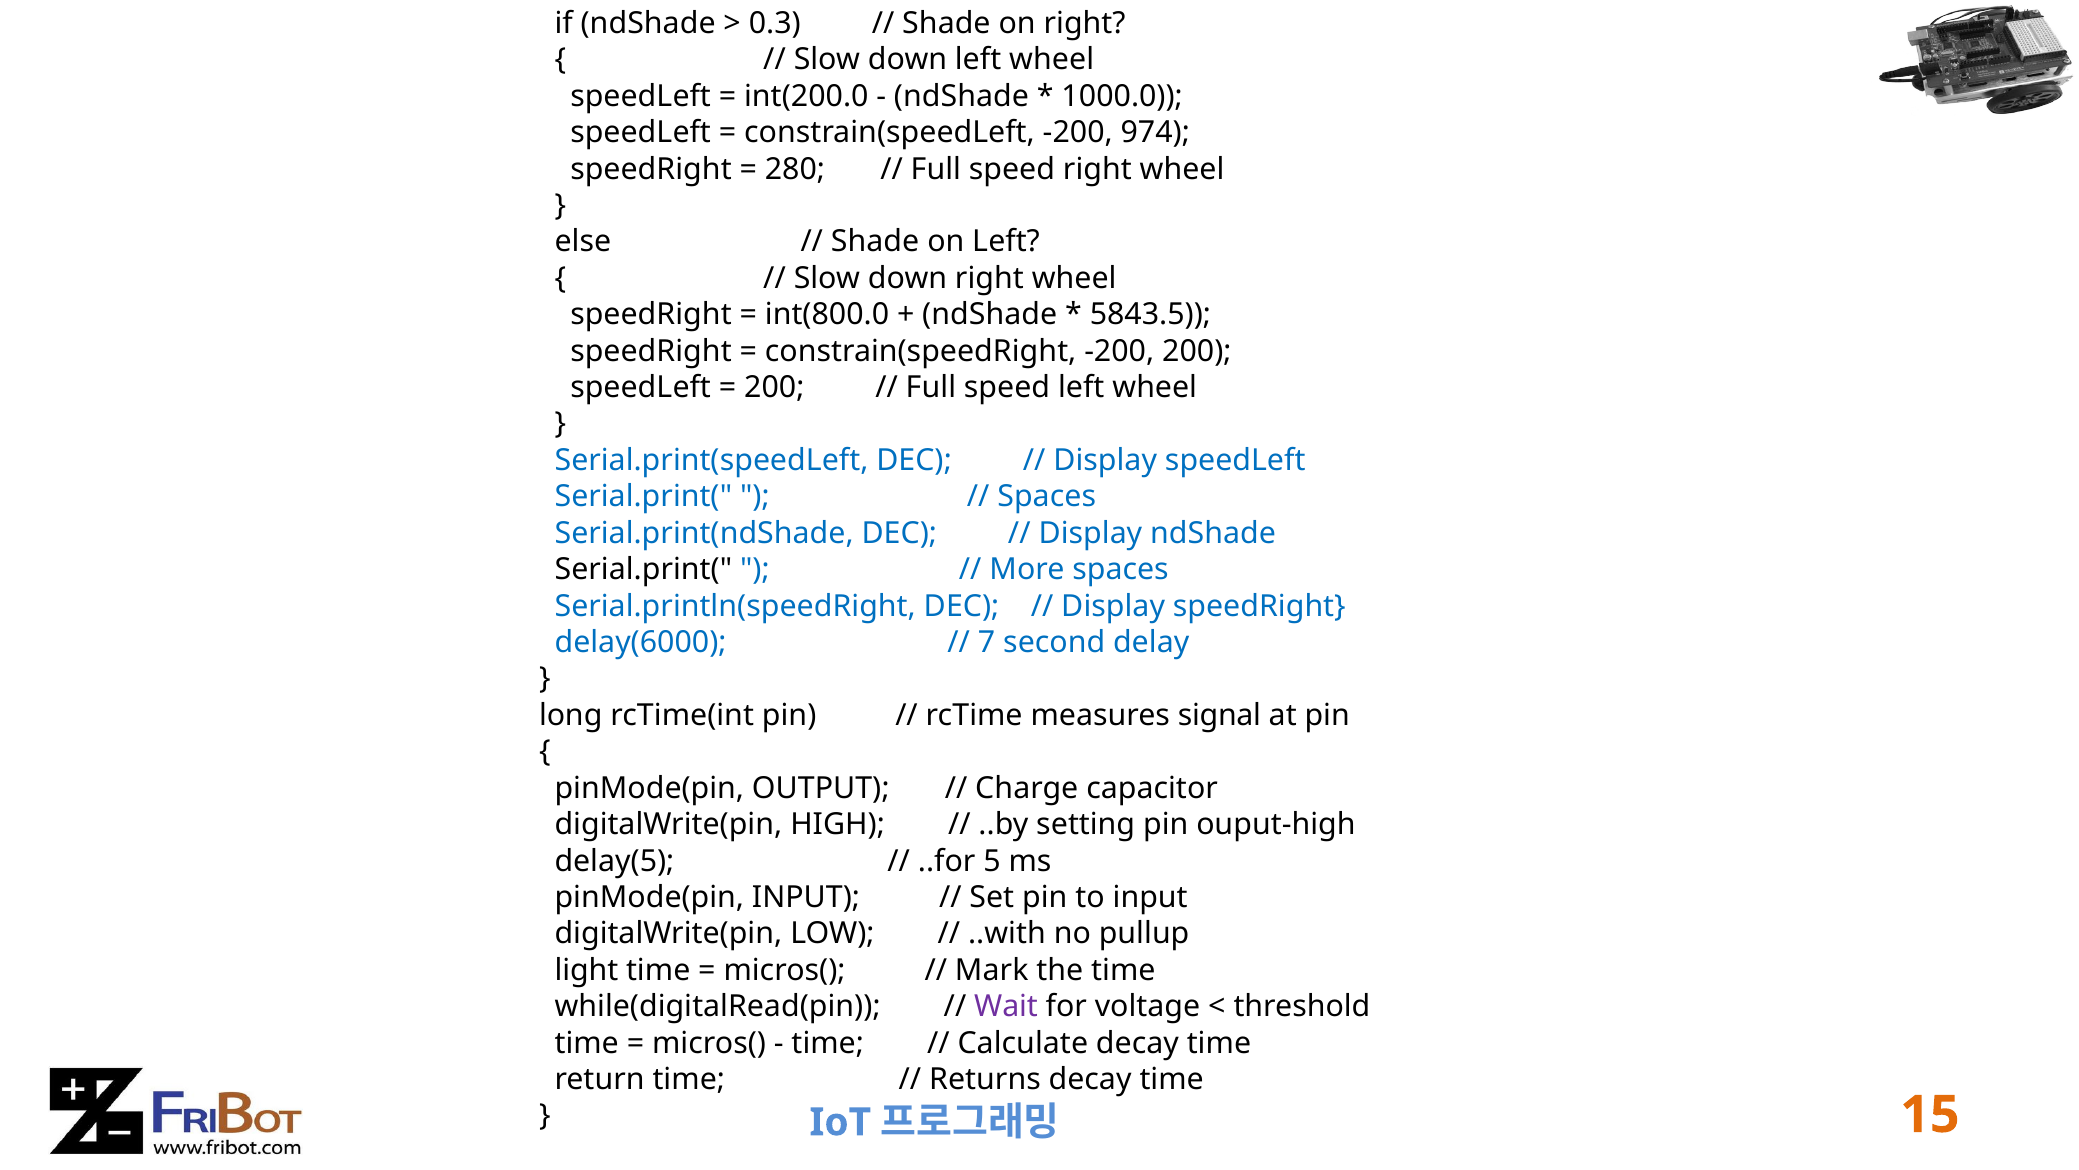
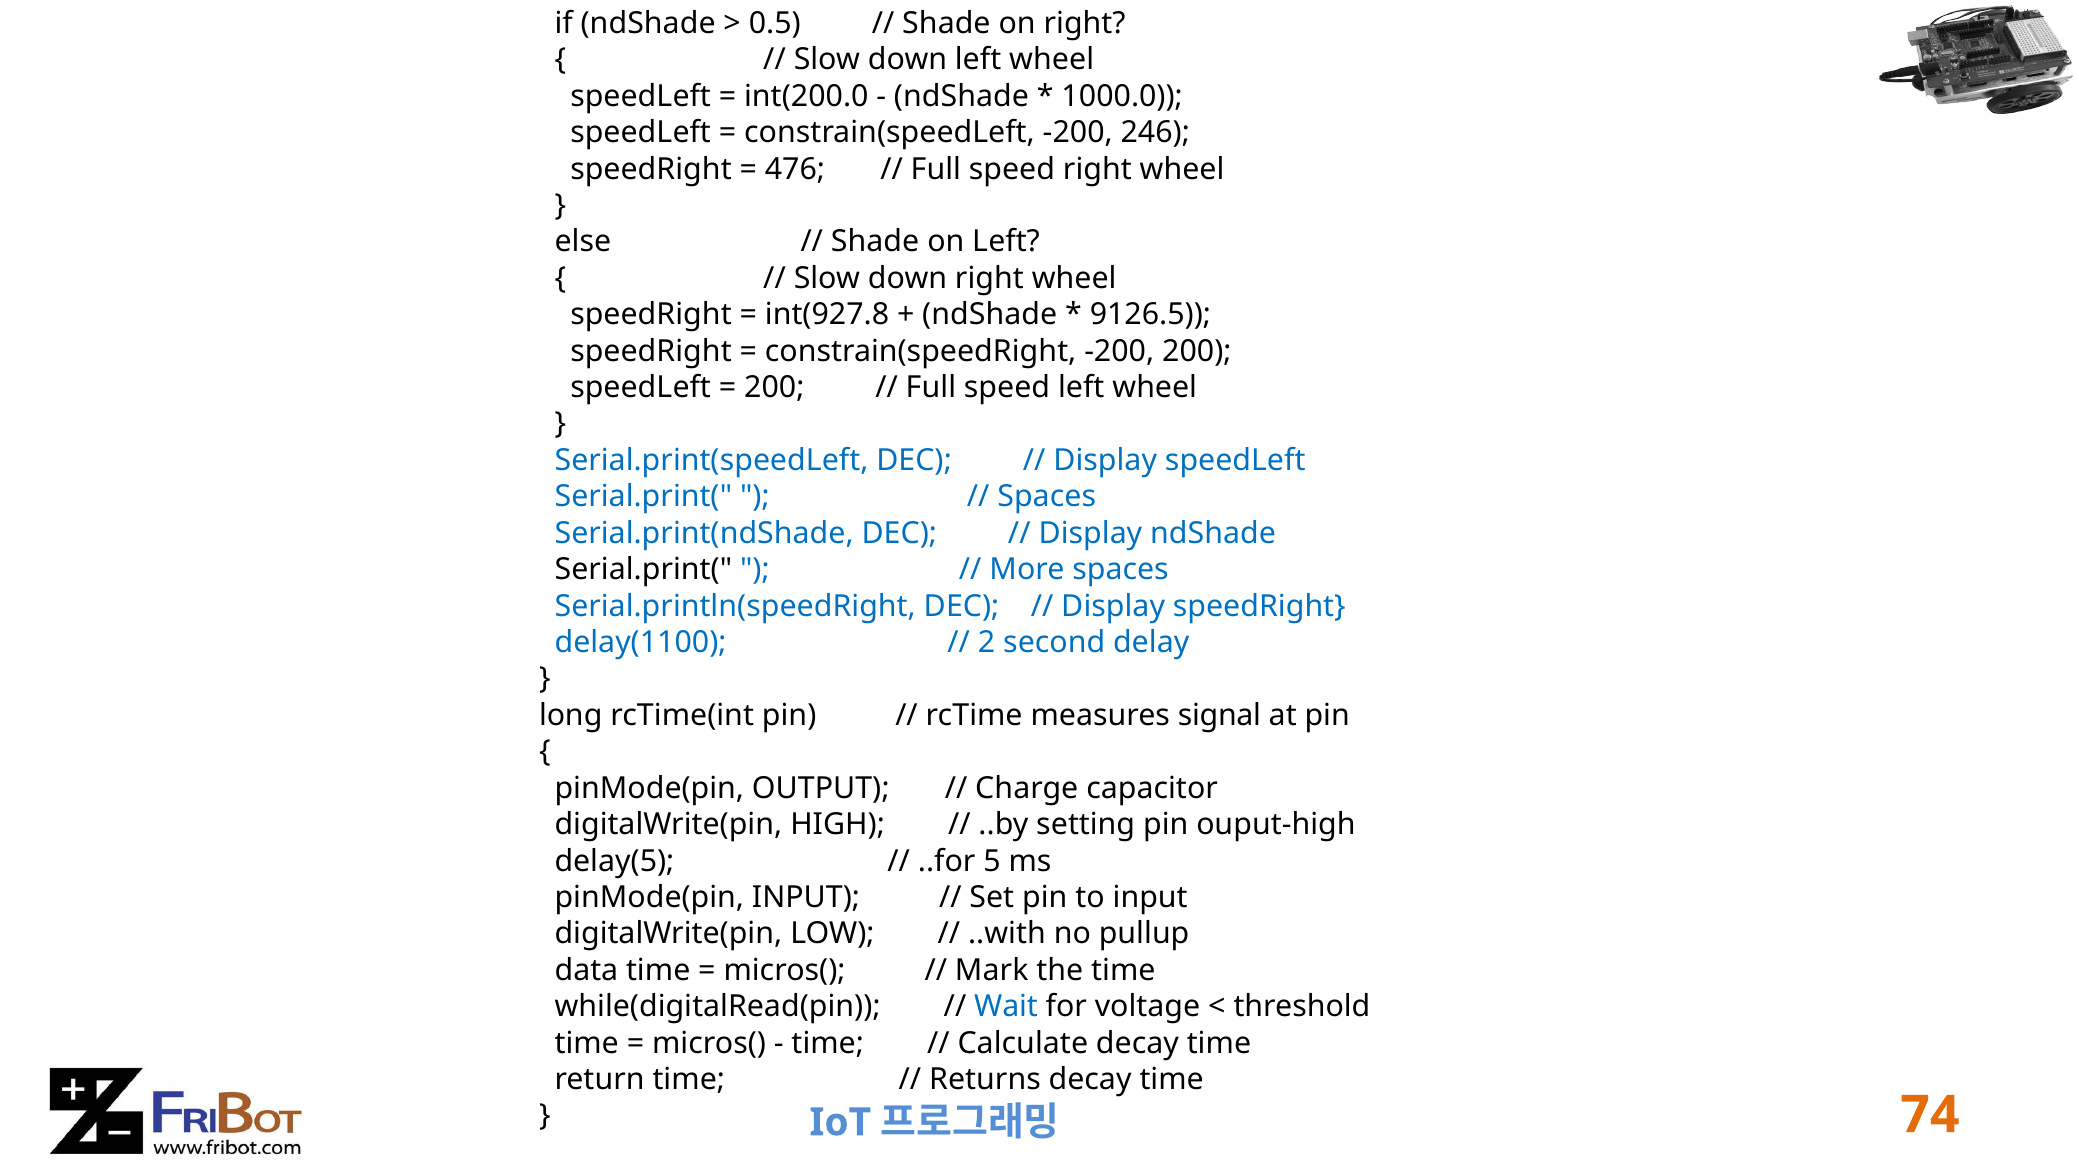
0.3: 0.3 -> 0.5 (775, 23)
974: 974 -> 246 (1155, 133)
280: 280 -> 476 (795, 169)
int(800.0: int(800.0 -> int(927.8 (827, 315)
5843.5: 5843.5 -> 9126.5 (1150, 315)
delay(6000: delay(6000 -> delay(1100 (641, 642)
7: 7 -> 2 (986, 642)
light: light -> data (586, 970)
Wait colour: purple -> blue (1006, 1006)
15: 15 -> 74 (1930, 1114)
